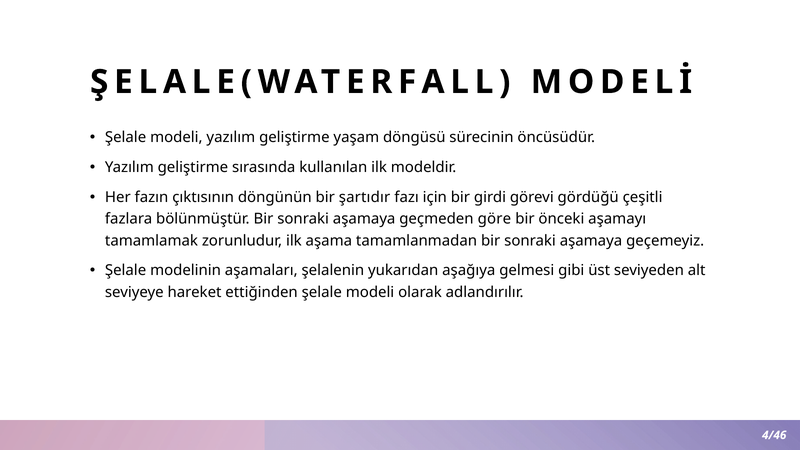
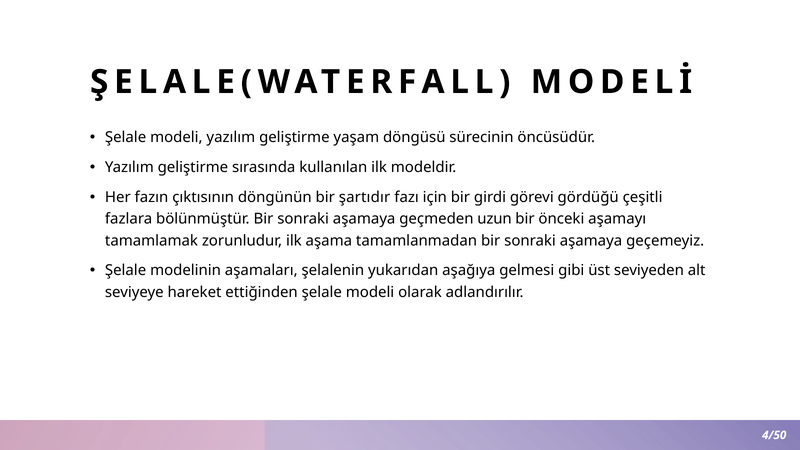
göre: göre -> uzun (495, 219)
4/46: 4/46 -> 4/50 (774, 435)
